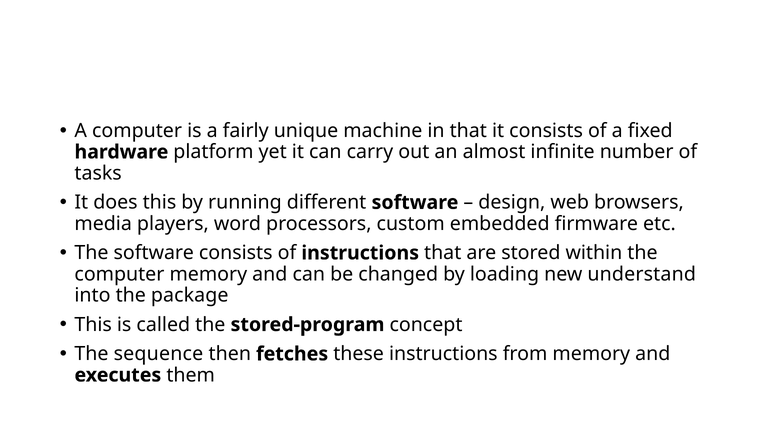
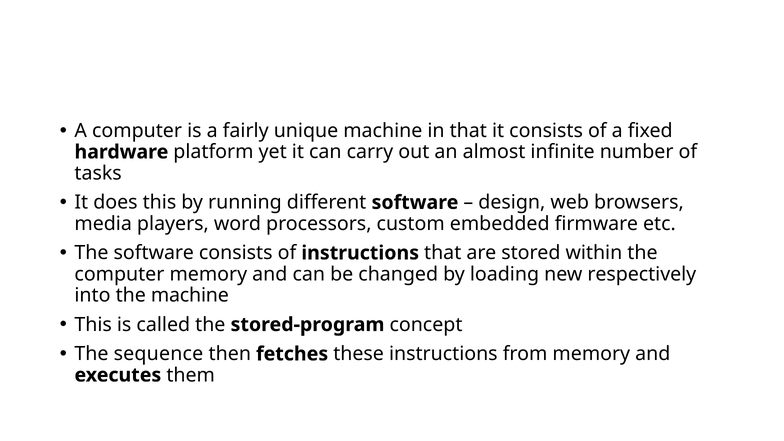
understand: understand -> respectively (642, 274)
the package: package -> machine (190, 295)
